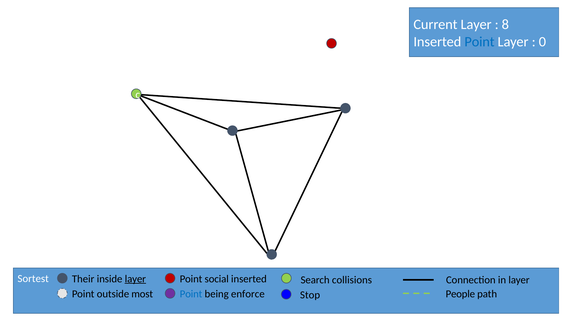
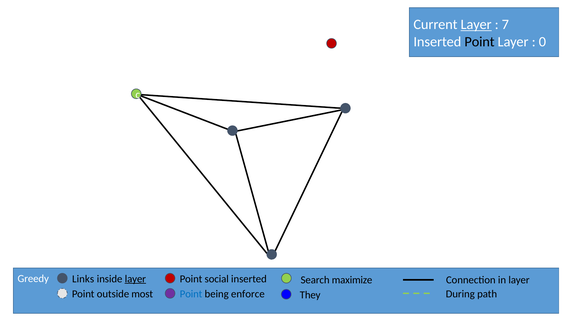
Layer underline: none -> present (476, 25)
8: 8 -> 7 (505, 25)
Point colour: blue -> black (480, 42)
Sortest: Sortest -> Greedy (33, 278)
Their: Their -> Links (83, 278)
collisions: collisions -> maximize (352, 280)
People: People -> During (460, 294)
Stop: Stop -> They (310, 295)
